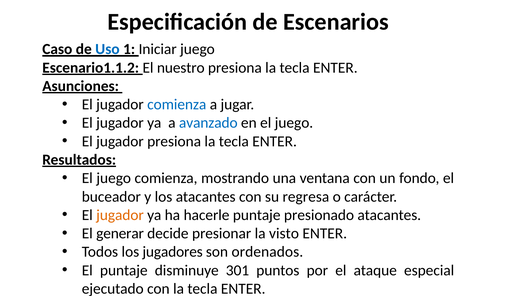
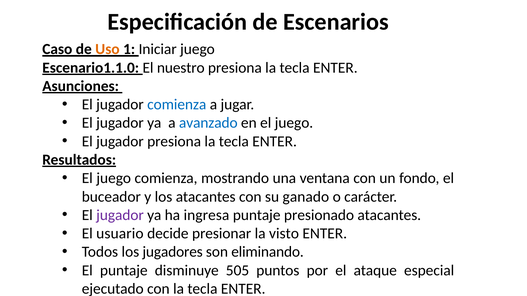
Uso colour: blue -> orange (107, 49)
Escenario1.1.2: Escenario1.1.2 -> Escenario1.1.0 (91, 68)
regresa: regresa -> ganado (306, 197)
jugador colour: orange -> purple (120, 215)
hacerle: hacerle -> ingresa (206, 215)
generar: generar -> usuario (120, 234)
ordenados: ordenados -> eliminando (267, 252)
301: 301 -> 505 (237, 271)
